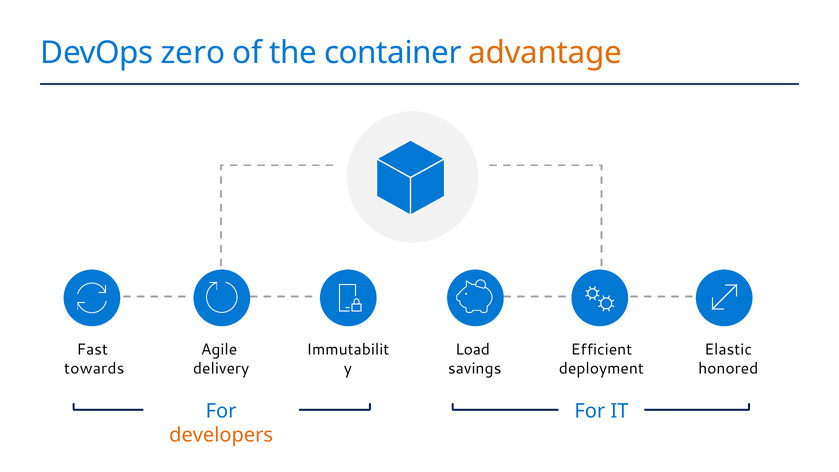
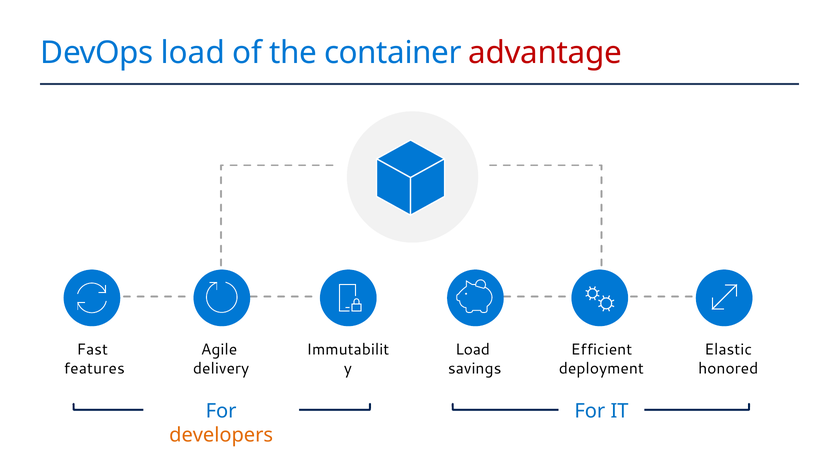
DevOps zero: zero -> load (193, 53)
advantage colour: orange -> red (545, 53)
towards: towards -> features (94, 369)
